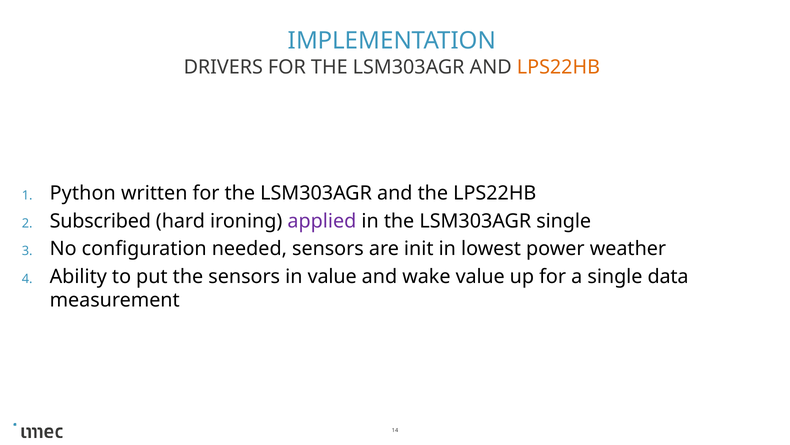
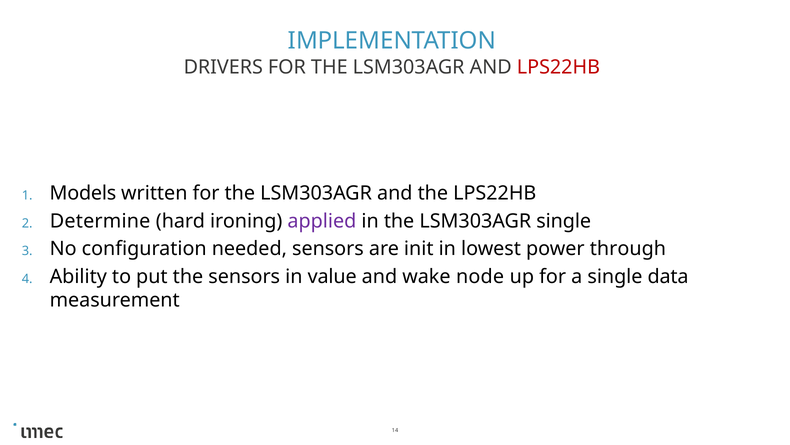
LPS22HB colour: orange -> red (558, 67)
Python: Python -> Models (83, 193)
Subscribed: Subscribed -> Determine (100, 221)
weather: weather -> through (628, 248)
wake value: value -> node (480, 276)
